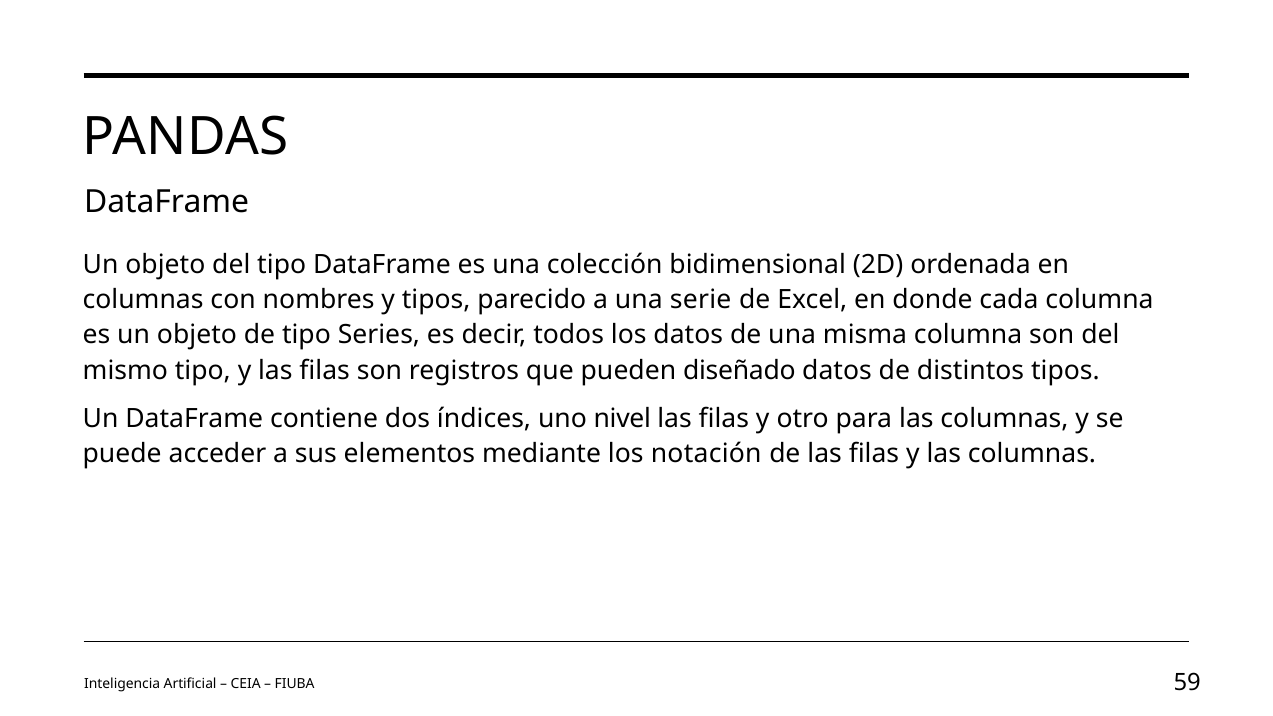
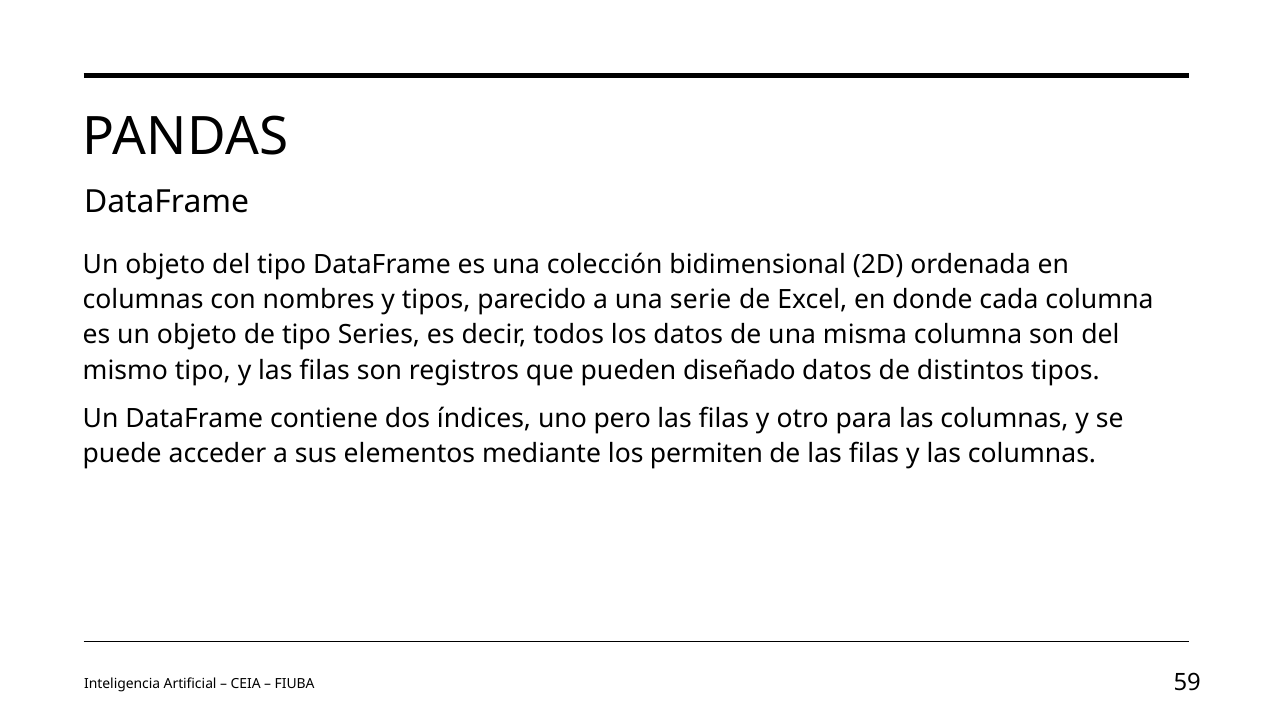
nivel: nivel -> pero (622, 419)
notación: notación -> permiten (706, 454)
